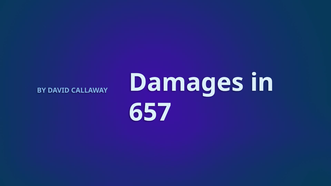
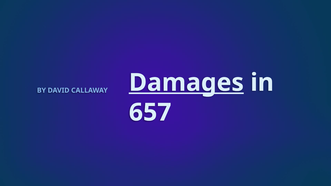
Damages underline: none -> present (186, 83)
